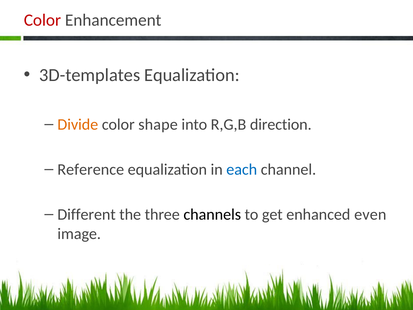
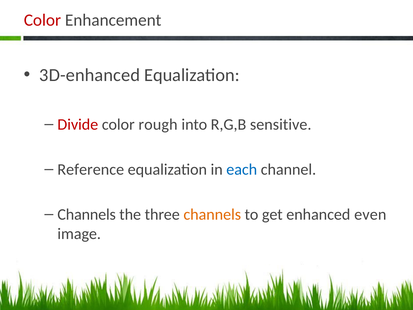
3D-templates: 3D-templates -> 3D-enhanced (90, 75)
Divide colour: orange -> red (78, 124)
shape: shape -> rough (158, 124)
direction: direction -> sensitive (281, 124)
Different: Different -> Channels (87, 214)
channels colour: black -> orange (212, 214)
